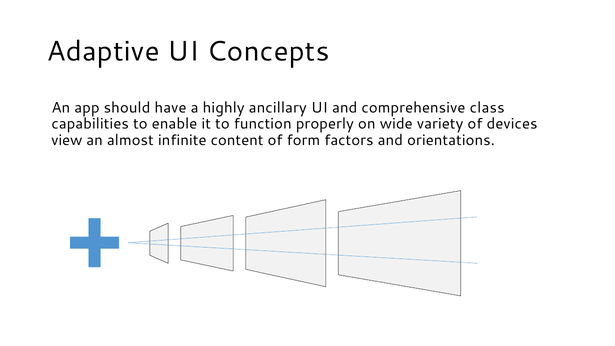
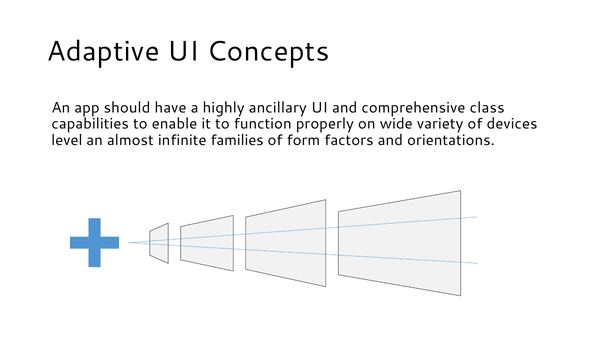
view: view -> level (67, 140)
content: content -> families (237, 140)
